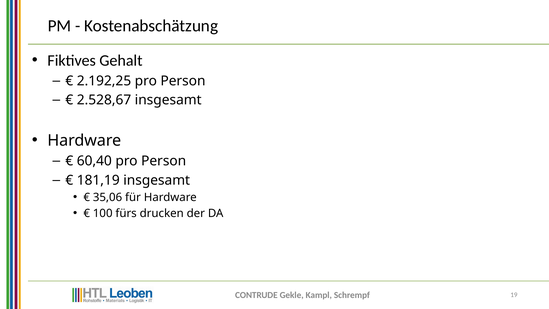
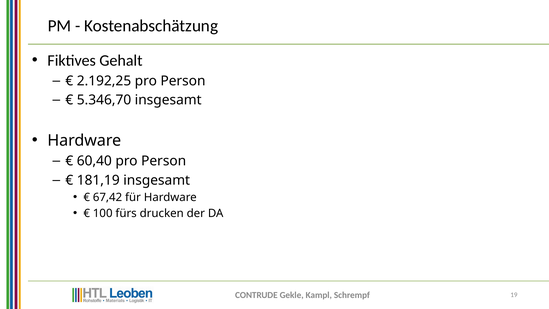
2.528,67: 2.528,67 -> 5.346,70 (104, 100)
35,06: 35,06 -> 67,42 (108, 197)
